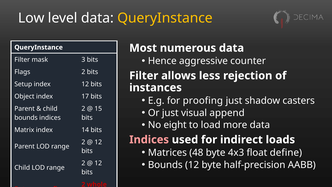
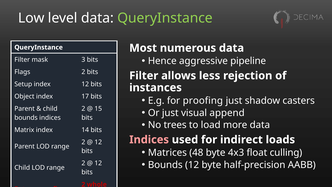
QueryInstance colour: yellow -> light green (165, 18)
counter: counter -> pipeline (248, 61)
eight: eight -> trees (175, 125)
define: define -> culling (286, 152)
